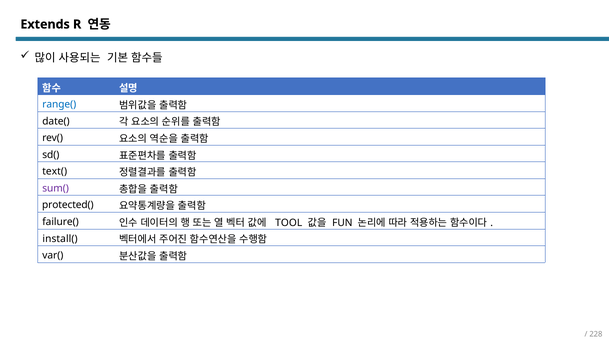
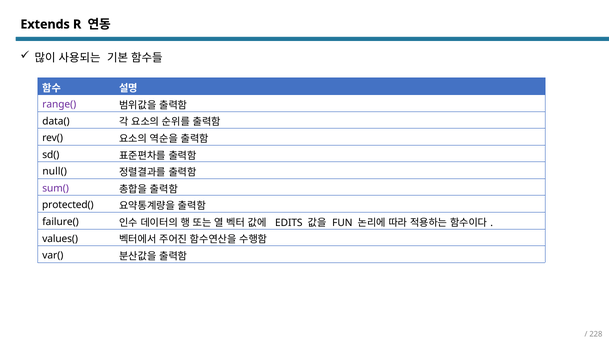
range( colour: blue -> purple (59, 104)
date(: date( -> data( (56, 121)
text(: text( -> null( (55, 171)
TOOL: TOOL -> EDITS (289, 223)
install(: install( -> values( (60, 238)
